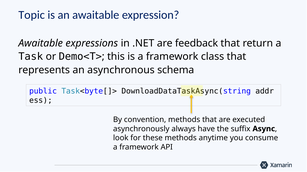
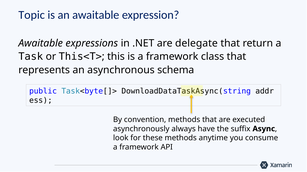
feedback: feedback -> delegate (196, 43)
Demo<T>: Demo<T> -> This<T> (80, 57)
